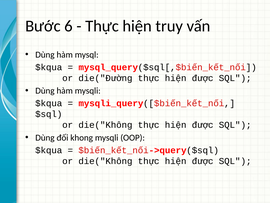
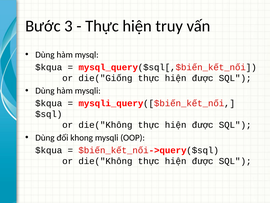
6: 6 -> 3 (69, 26)
die("Đường: die("Đường -> die("Giống (106, 78)
